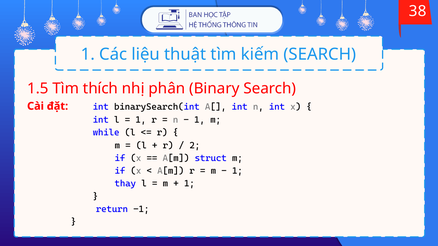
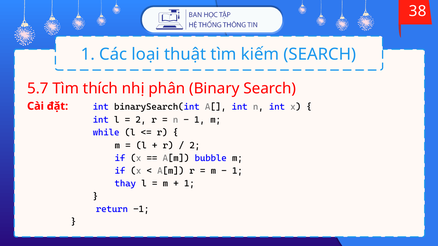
liệu: liệu -> loại (146, 55)
1.5: 1.5 -> 5.7 (38, 89)
1: 1 -> 2 (141, 120)
struct: struct -> bubble (211, 158)
